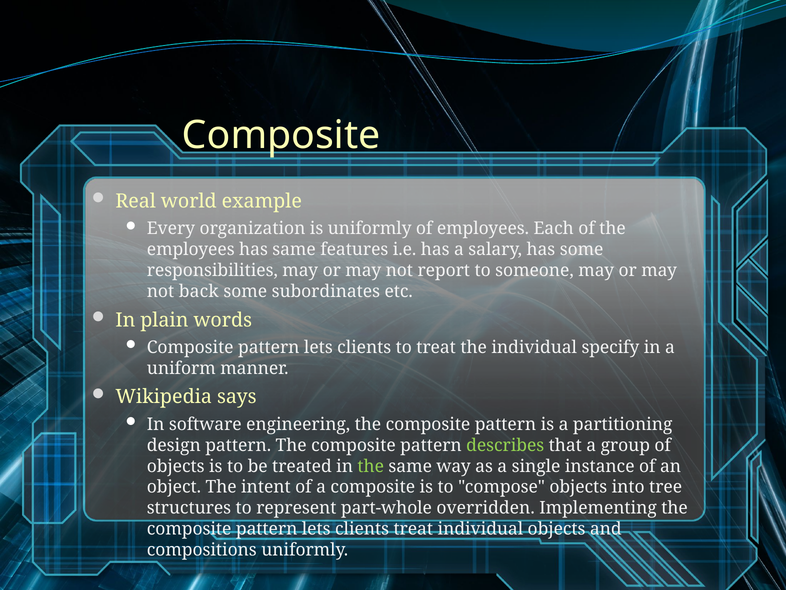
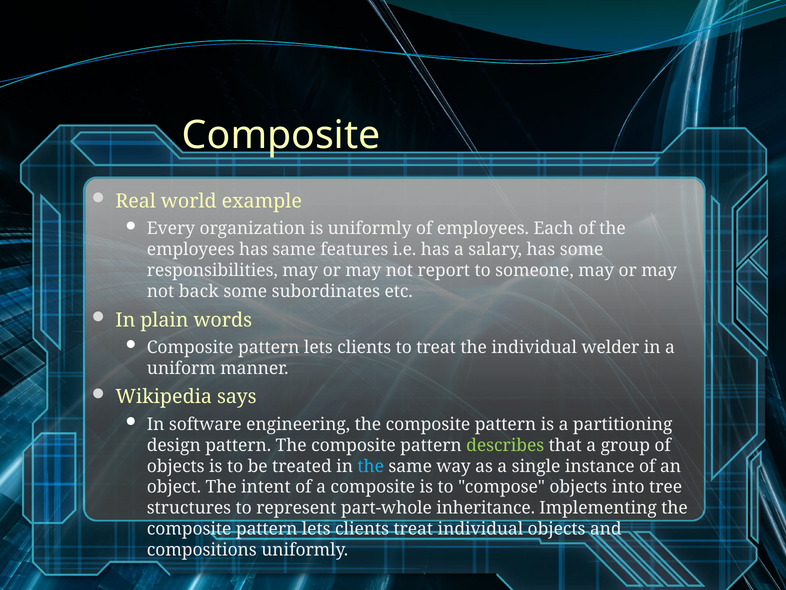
specify: specify -> welder (610, 347)
the colour: light green -> light blue (371, 466)
overridden: overridden -> inheritance (486, 508)
